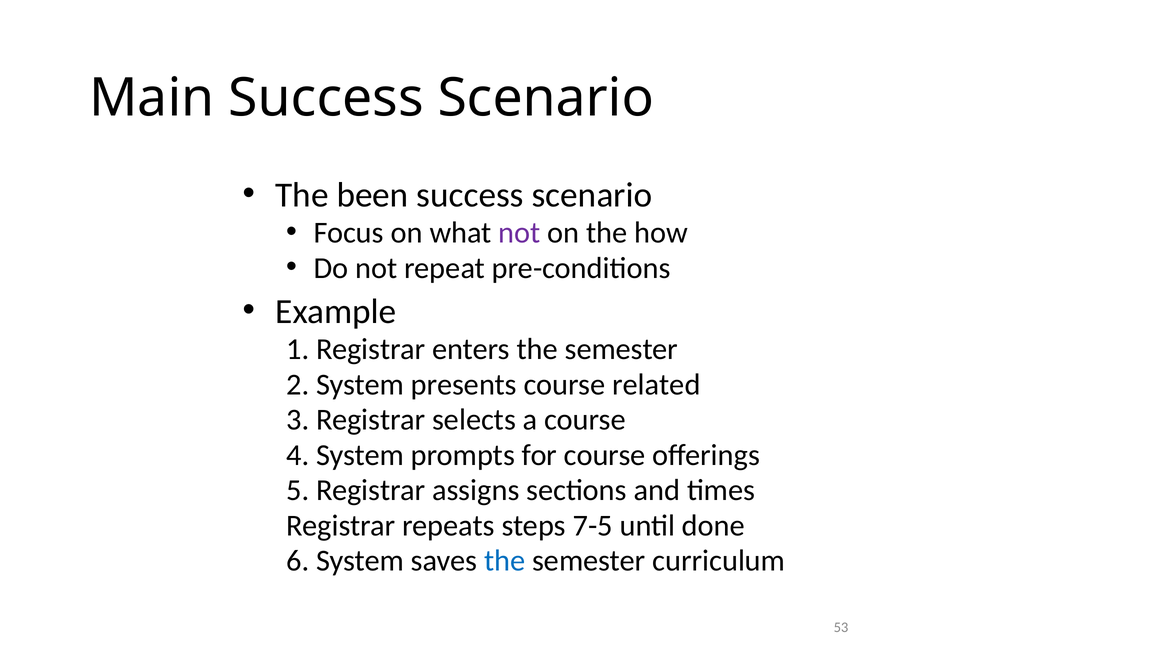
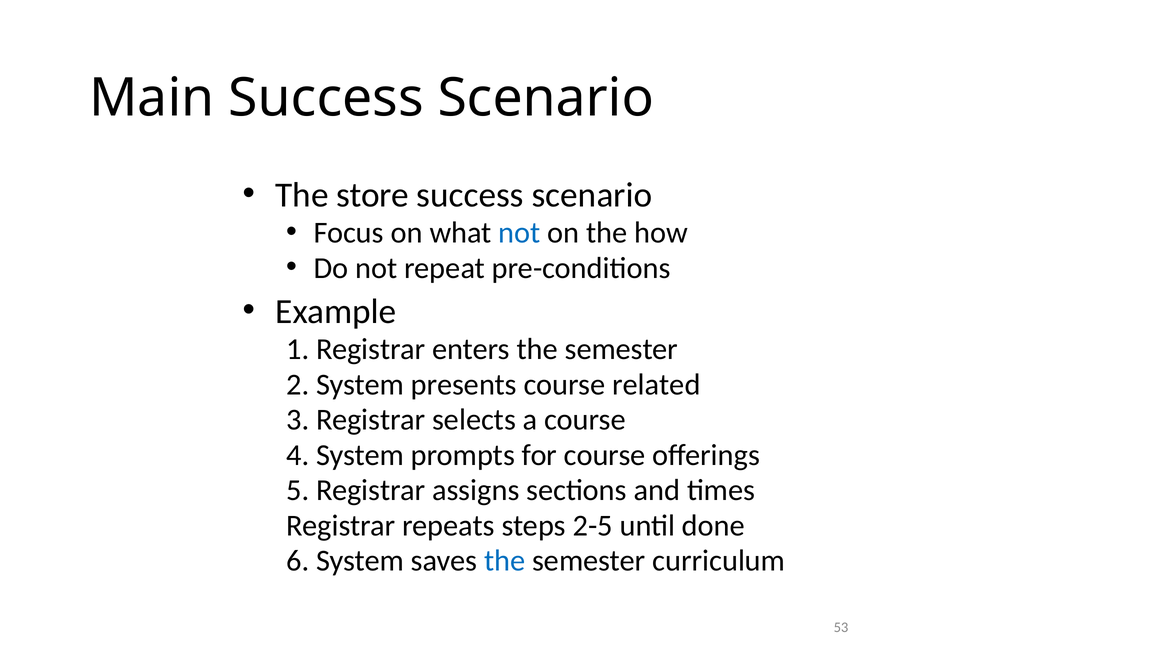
been: been -> store (373, 195)
not colour: purple -> blue (520, 233)
7-5: 7-5 -> 2-5 (593, 526)
